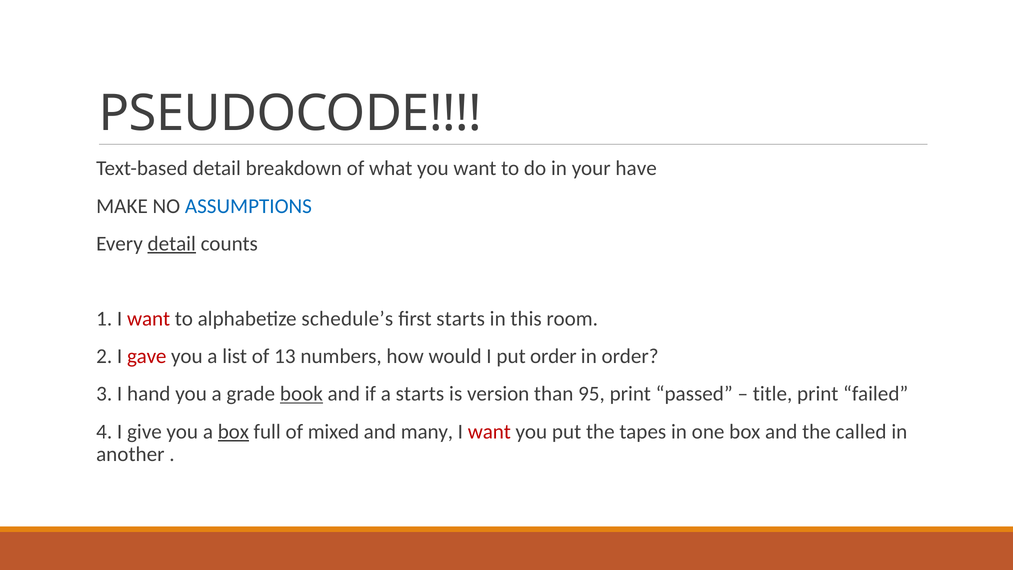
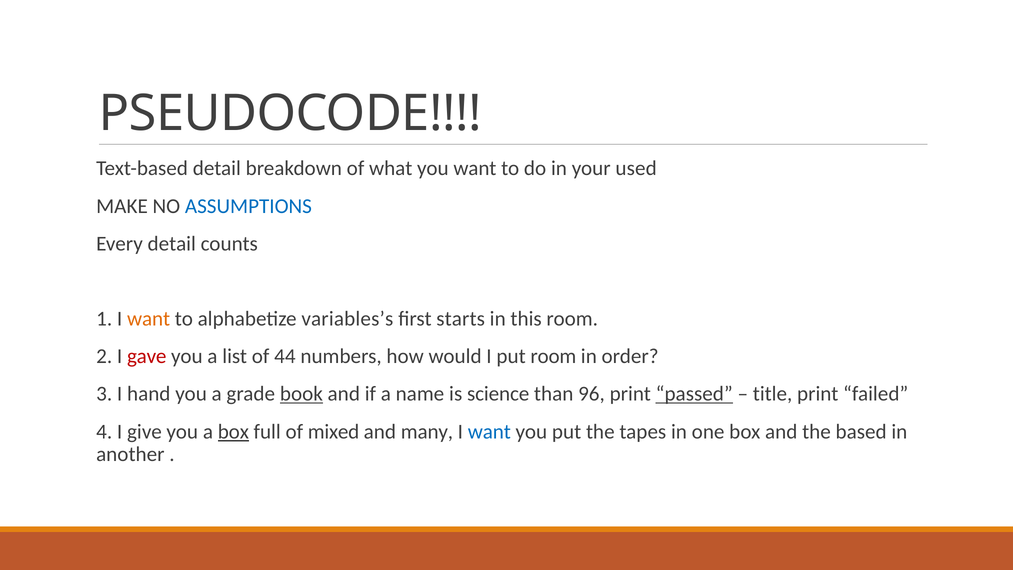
have: have -> used (636, 168)
detail underline: present -> none (172, 244)
want colour: red -> orange (149, 319)
schedule’s: schedule’s -> variables’s (347, 319)
13: 13 -> 44 (285, 356)
put order: order -> room (553, 356)
a starts: starts -> name (420, 394)
version: version -> science (498, 394)
95: 95 -> 96 (592, 394)
passed underline: none -> present (694, 394)
want colour: red -> blue (489, 431)
called: called -> based (861, 431)
